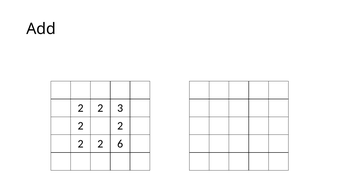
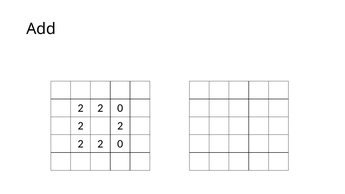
3: 3 -> 0 (120, 108)
6: 6 -> 0 (120, 144)
